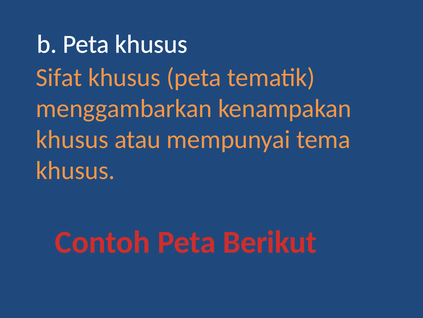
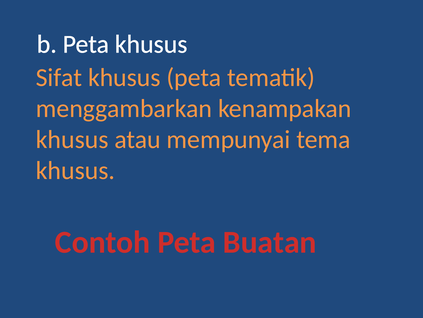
Berikut: Berikut -> Buatan (270, 242)
